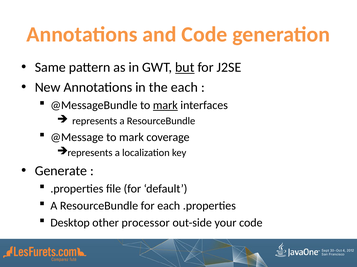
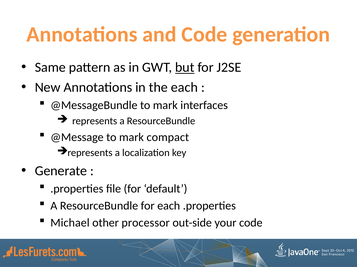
mark underline: present -> none (165, 106)
coverage: coverage -> compact (168, 138)
Desktop: Desktop -> Michael (70, 223)
